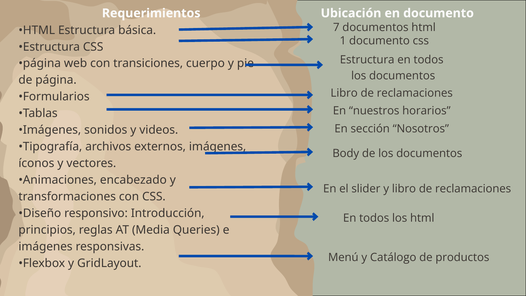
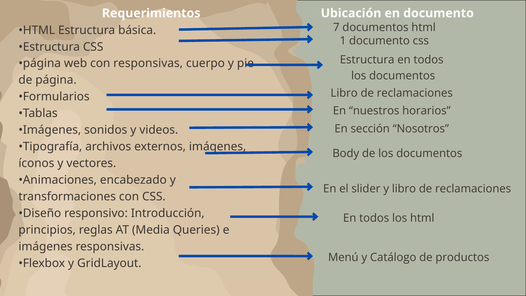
con transiciones: transiciones -> responsivas (148, 63)
